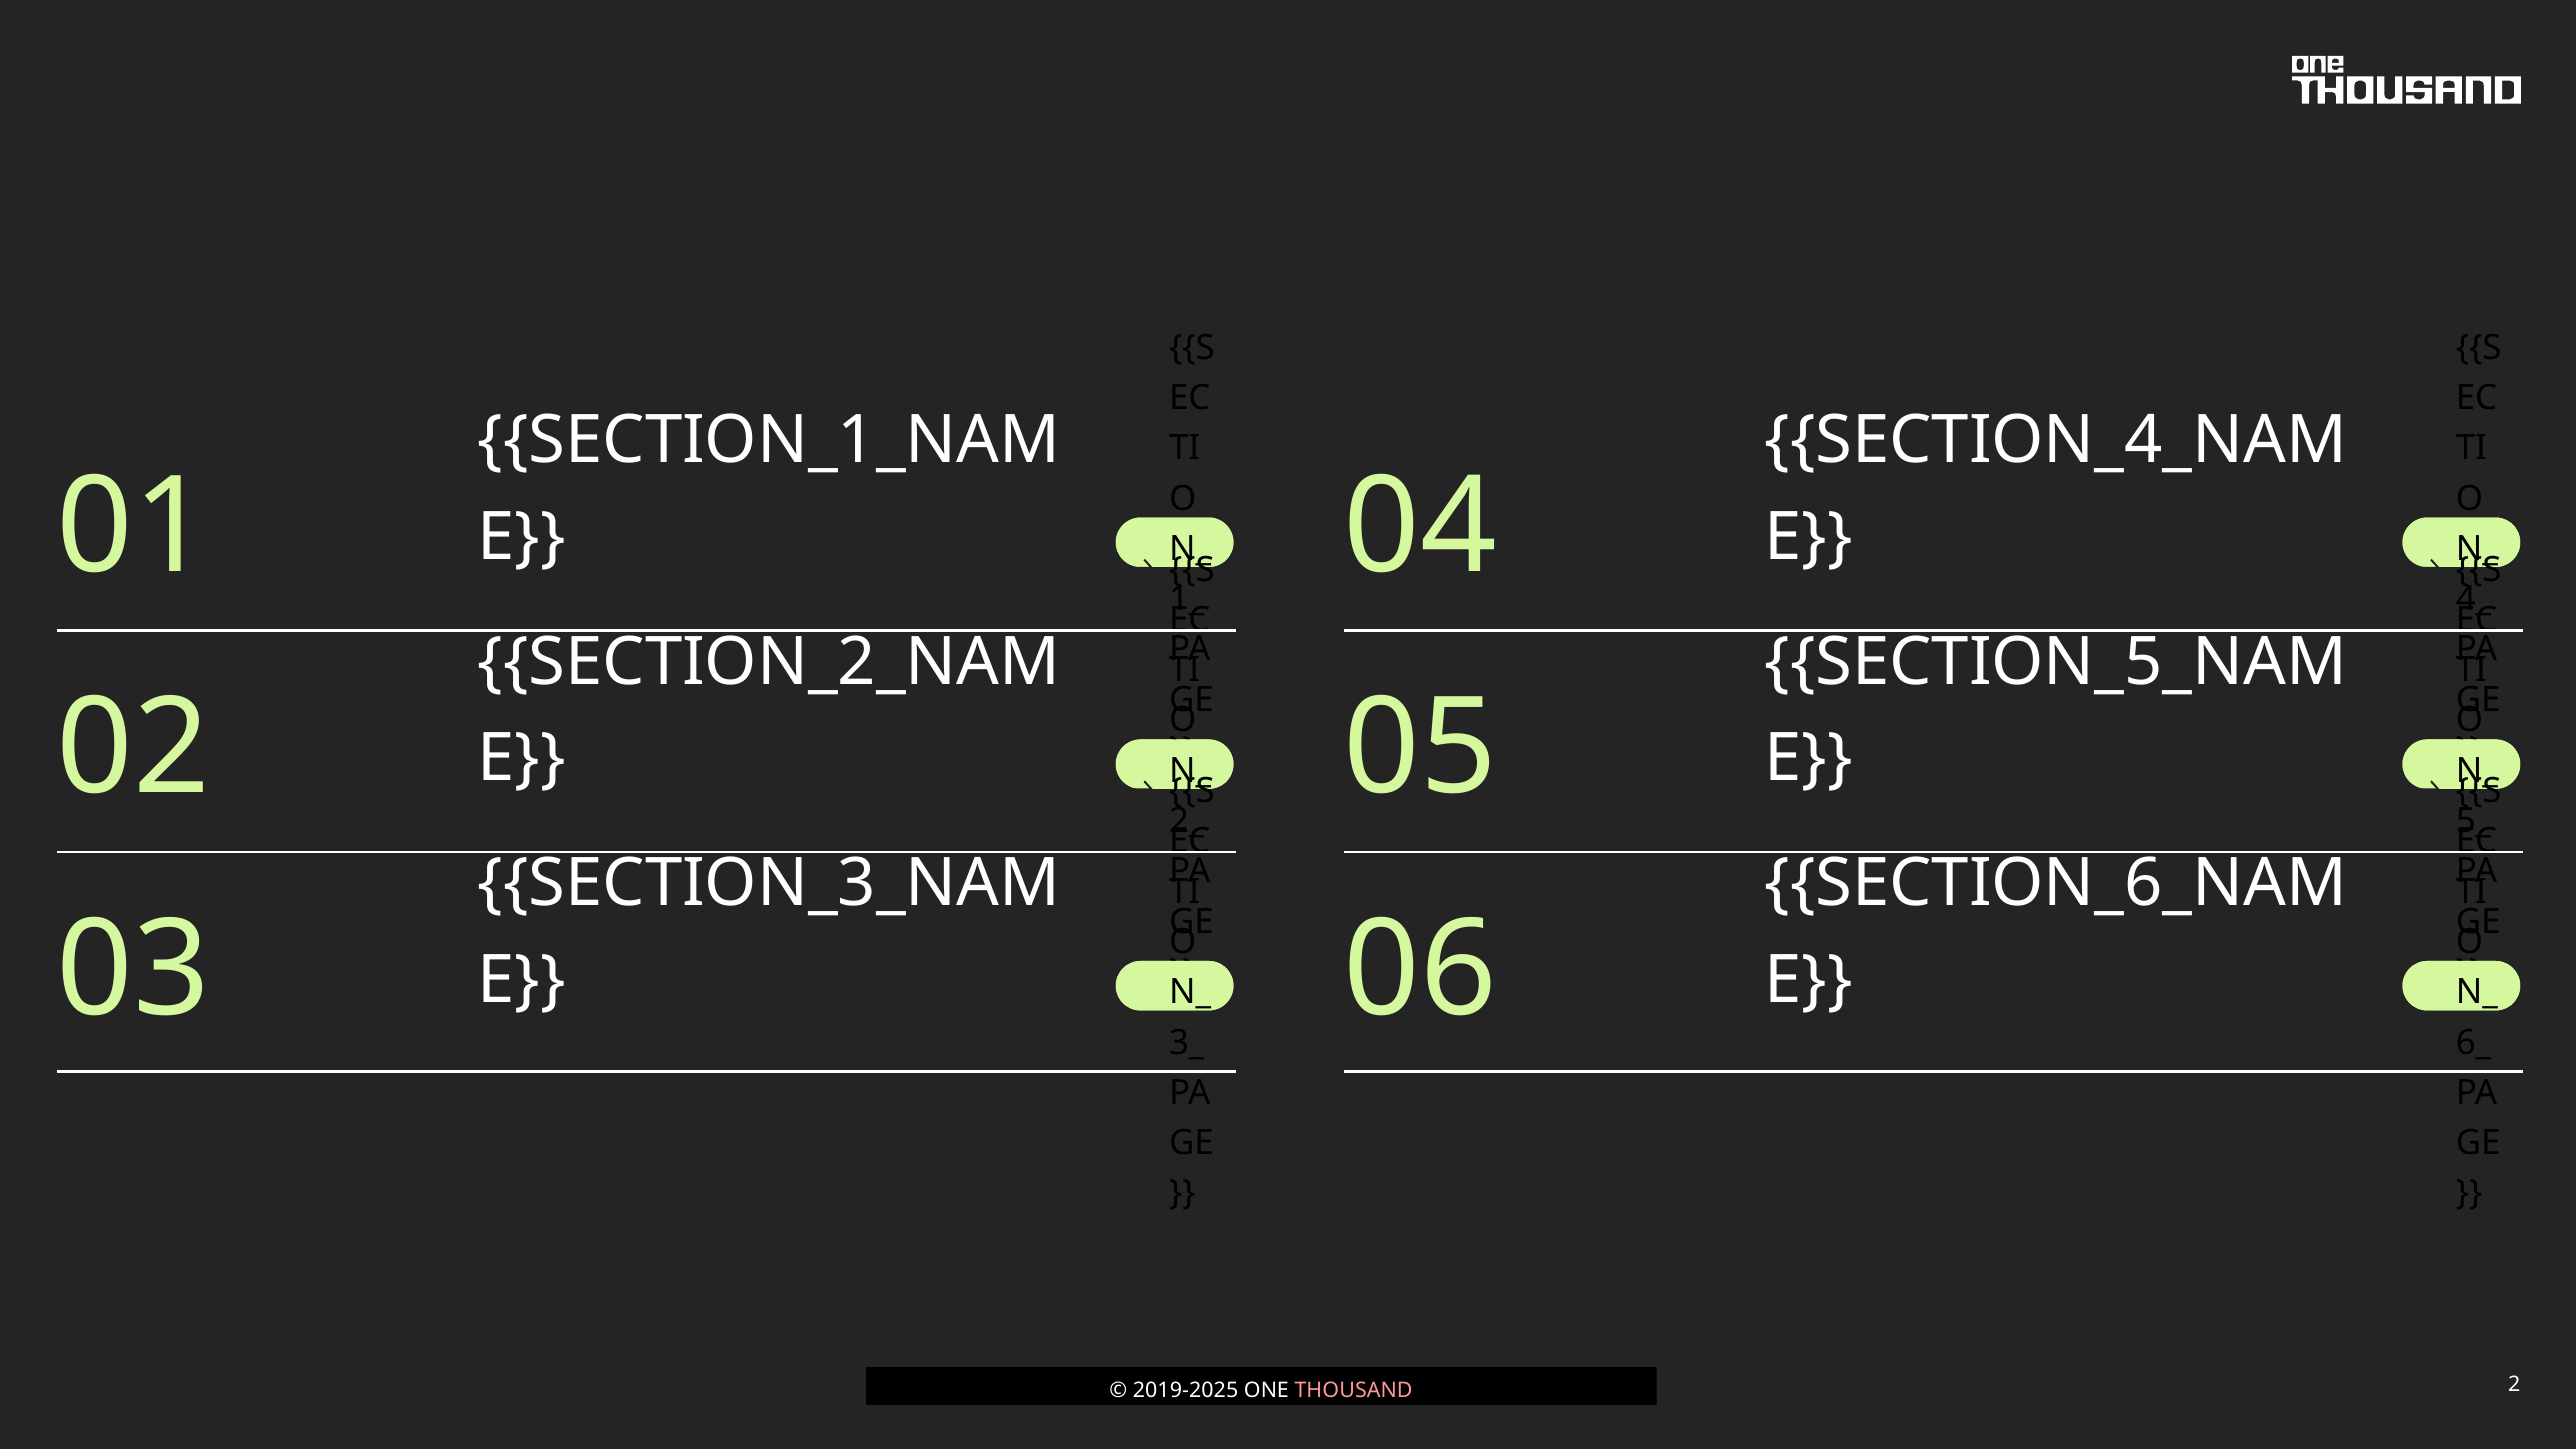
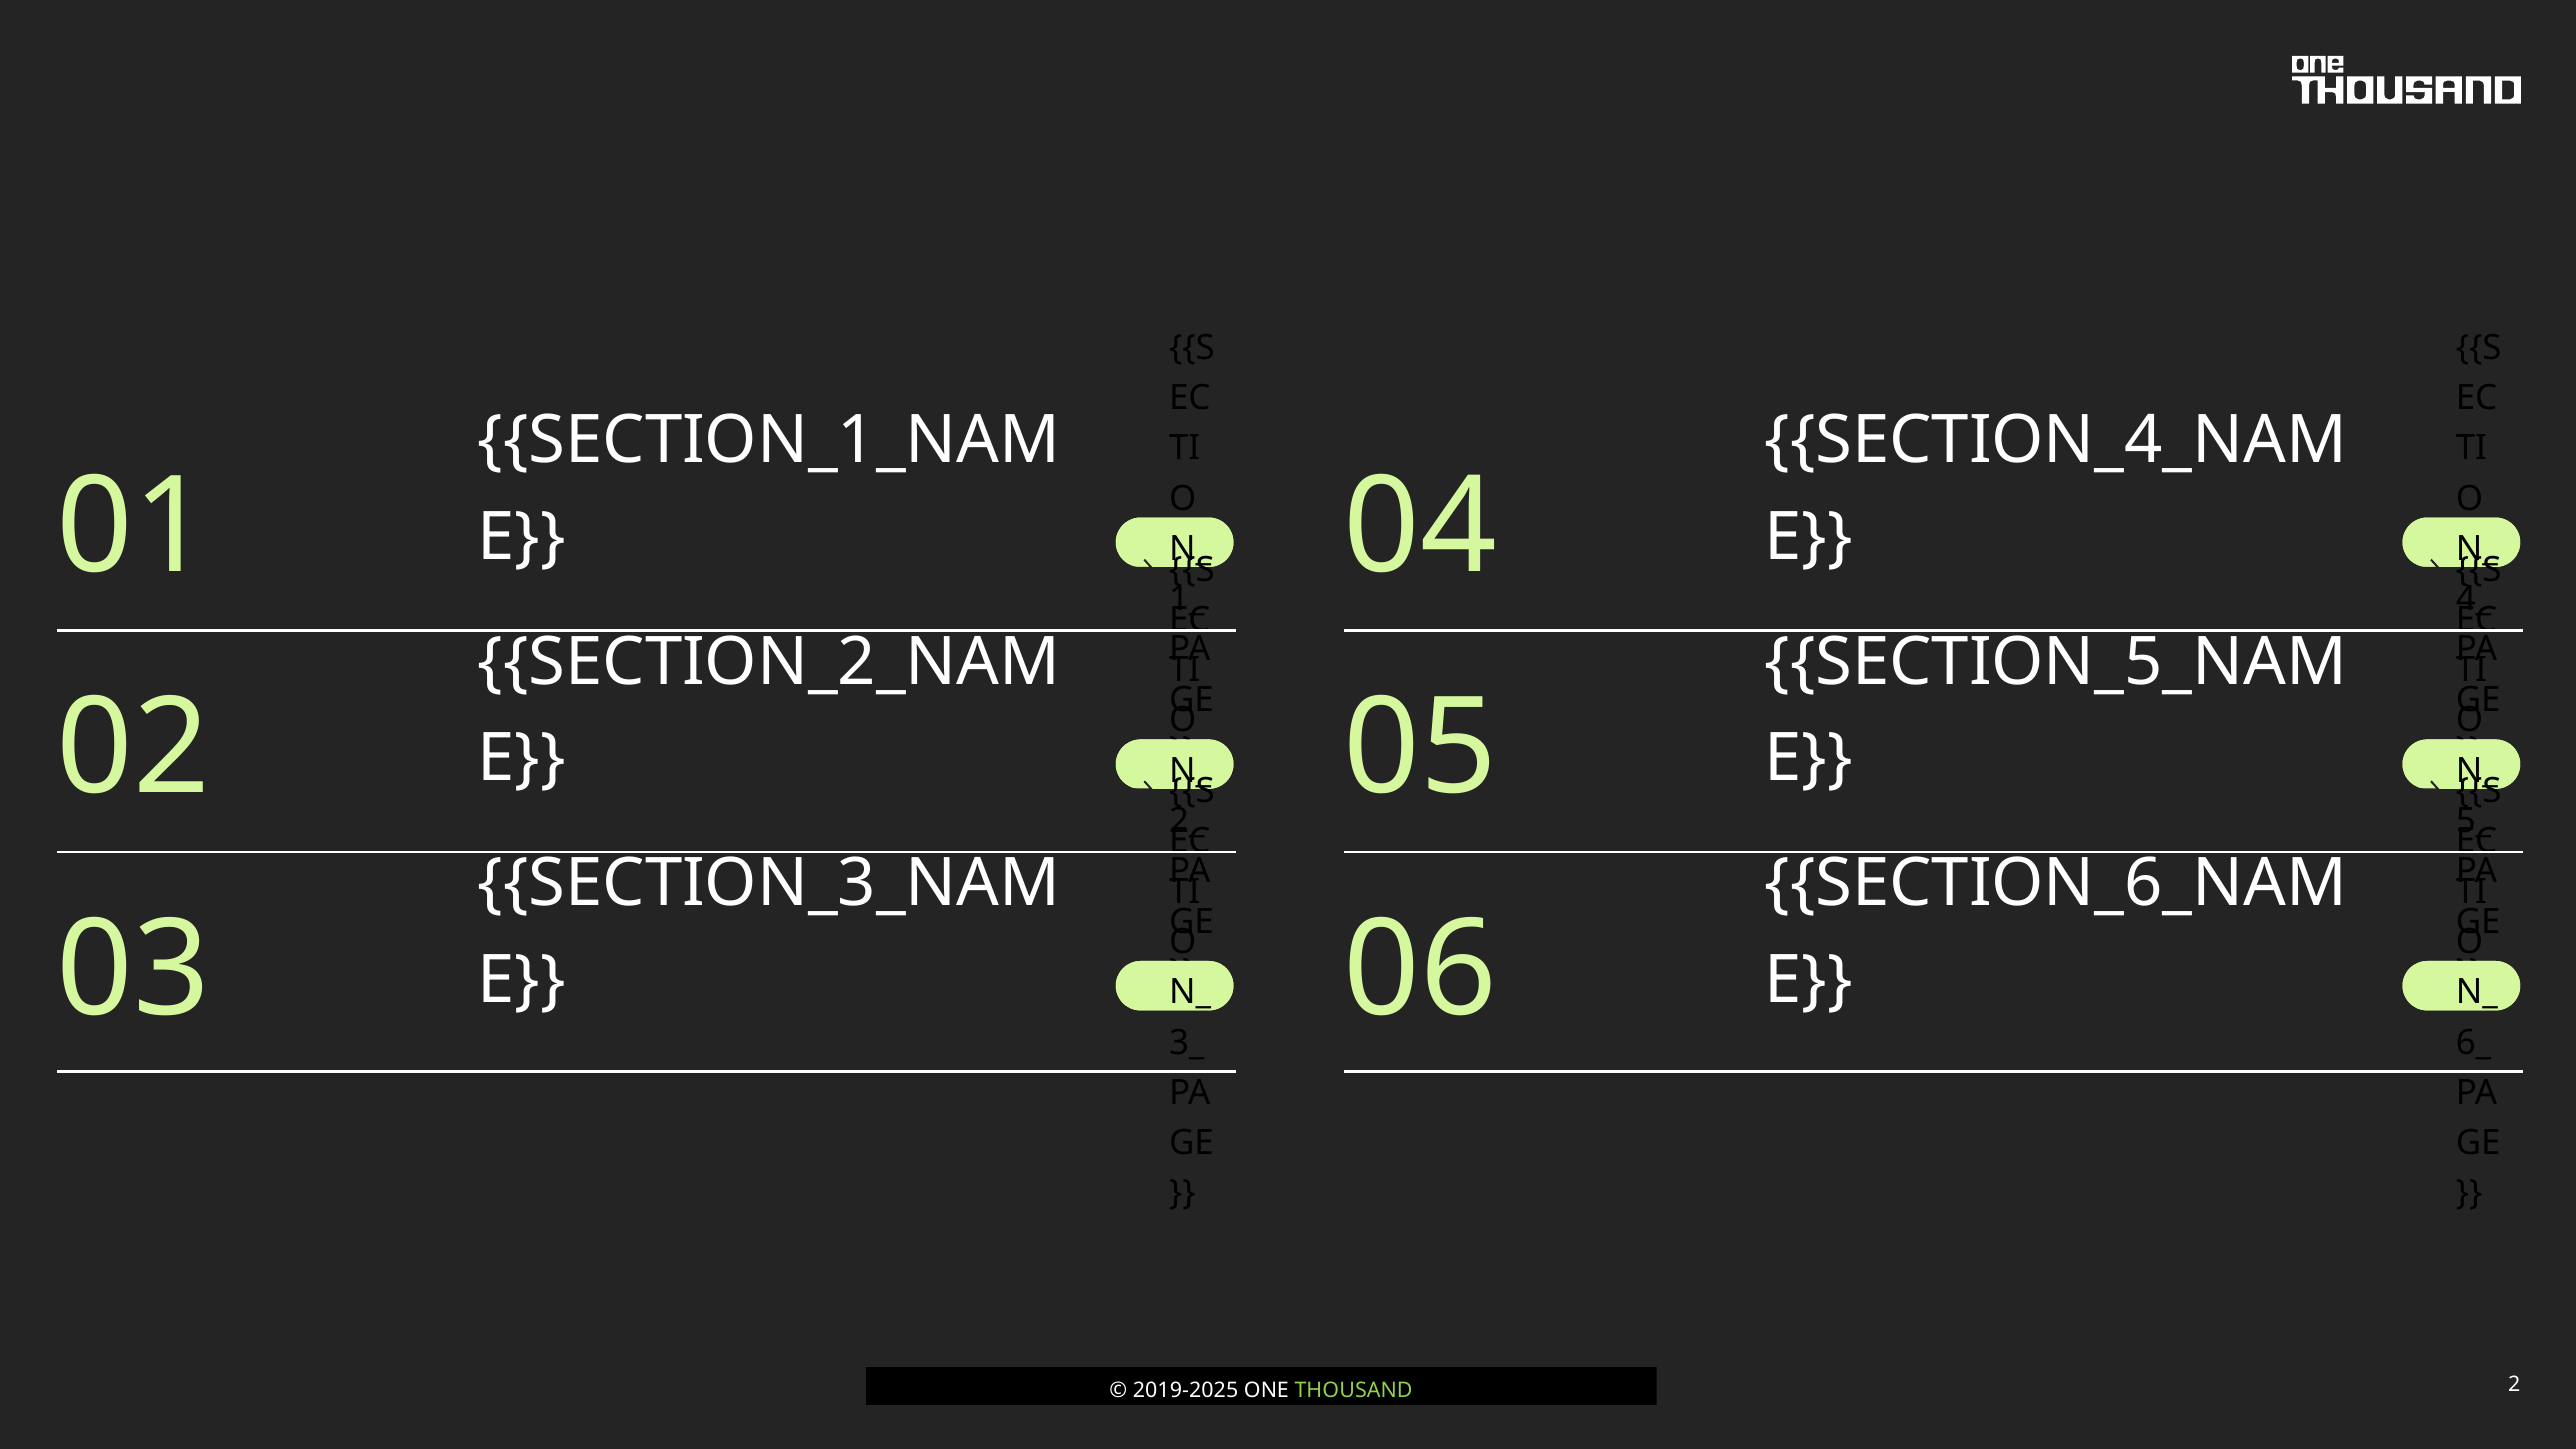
THOUSAND colour: pink -> light green (1354, 1391)
